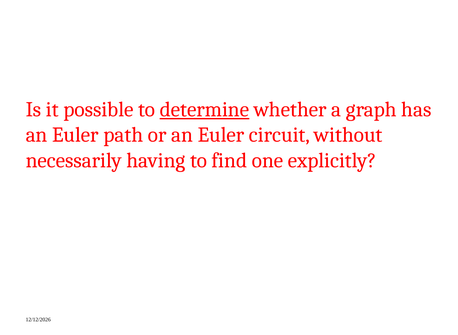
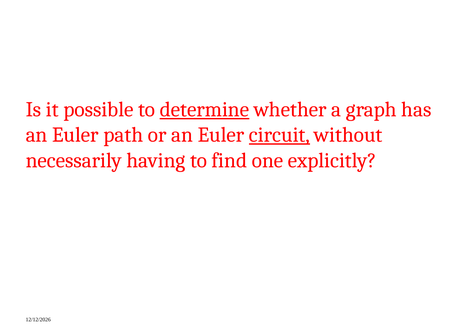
circuit underline: none -> present (279, 135)
